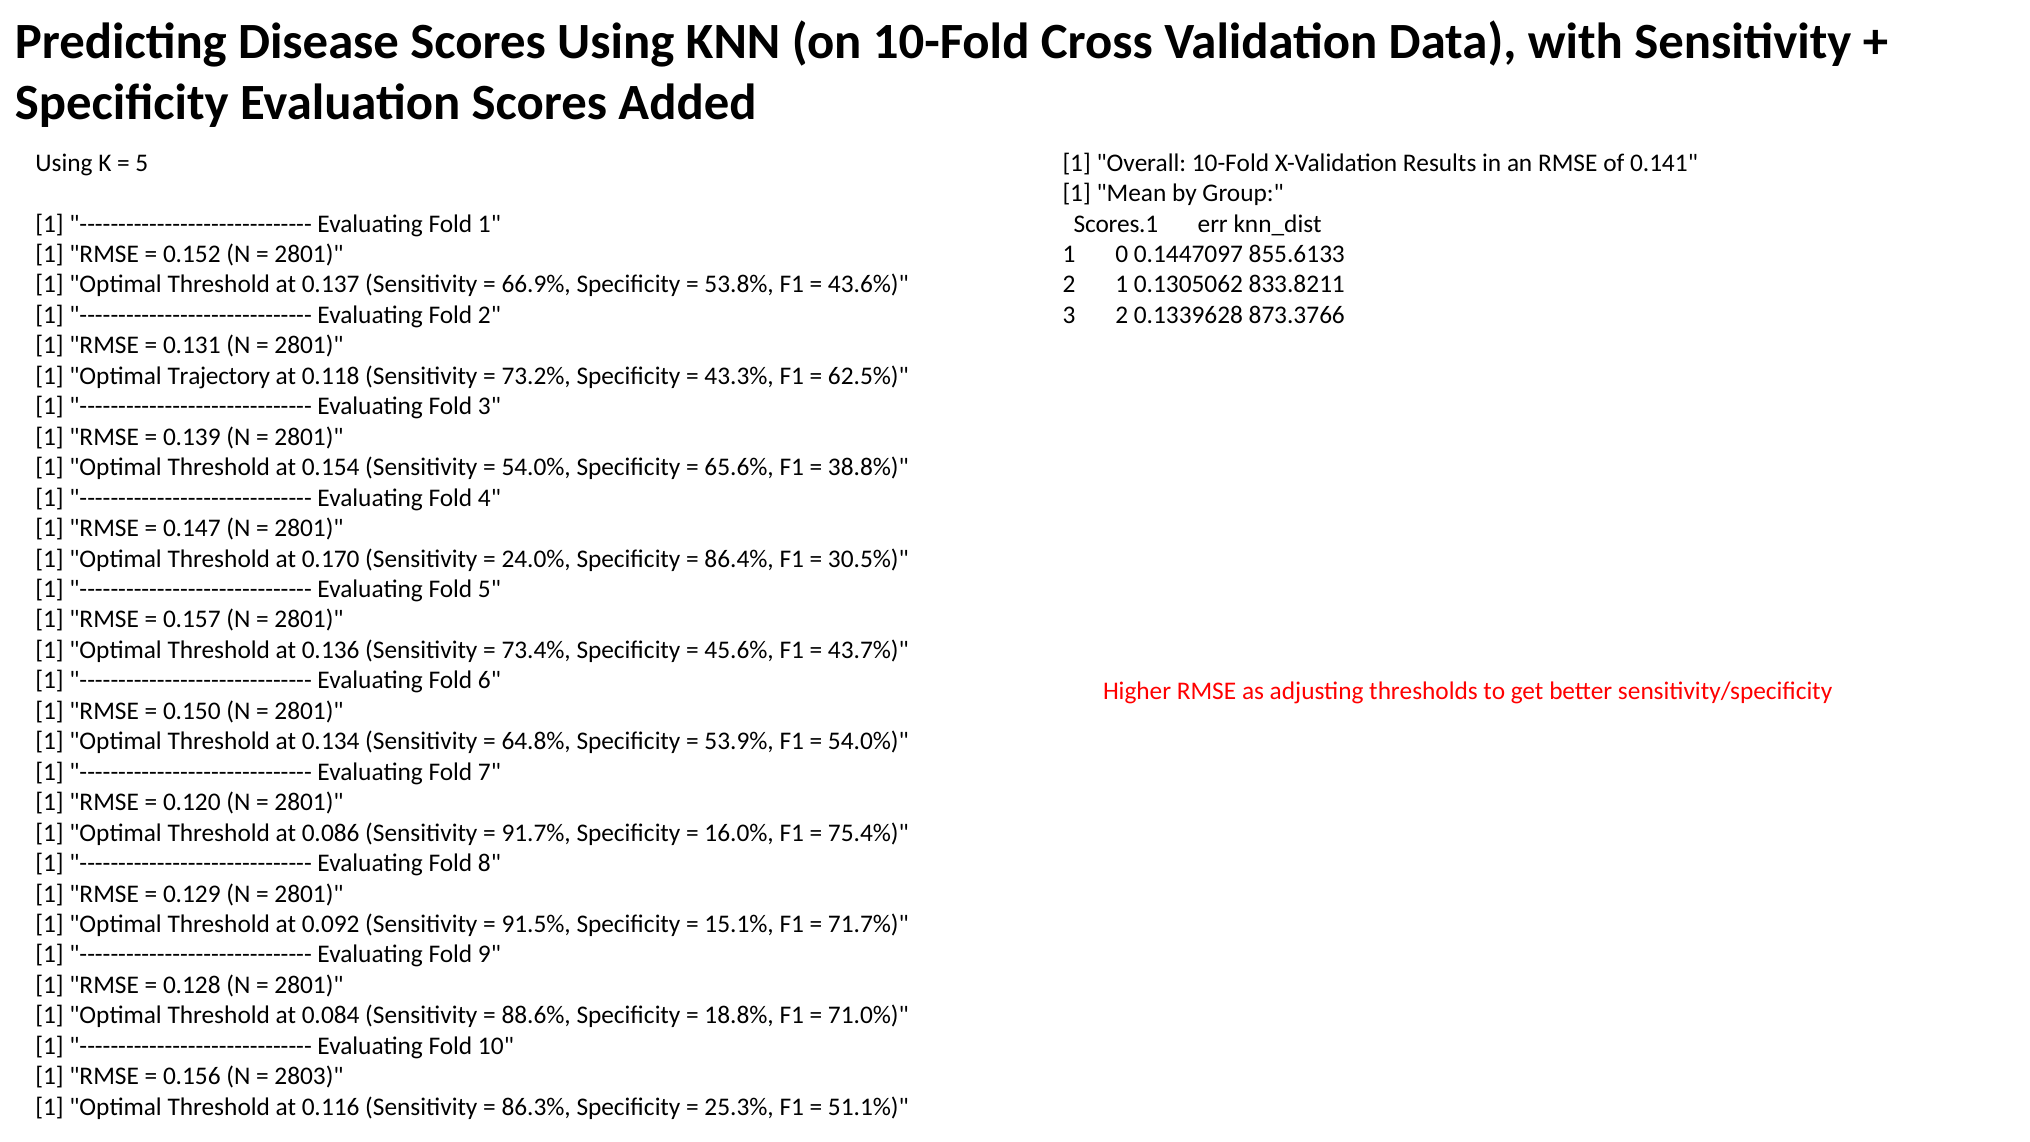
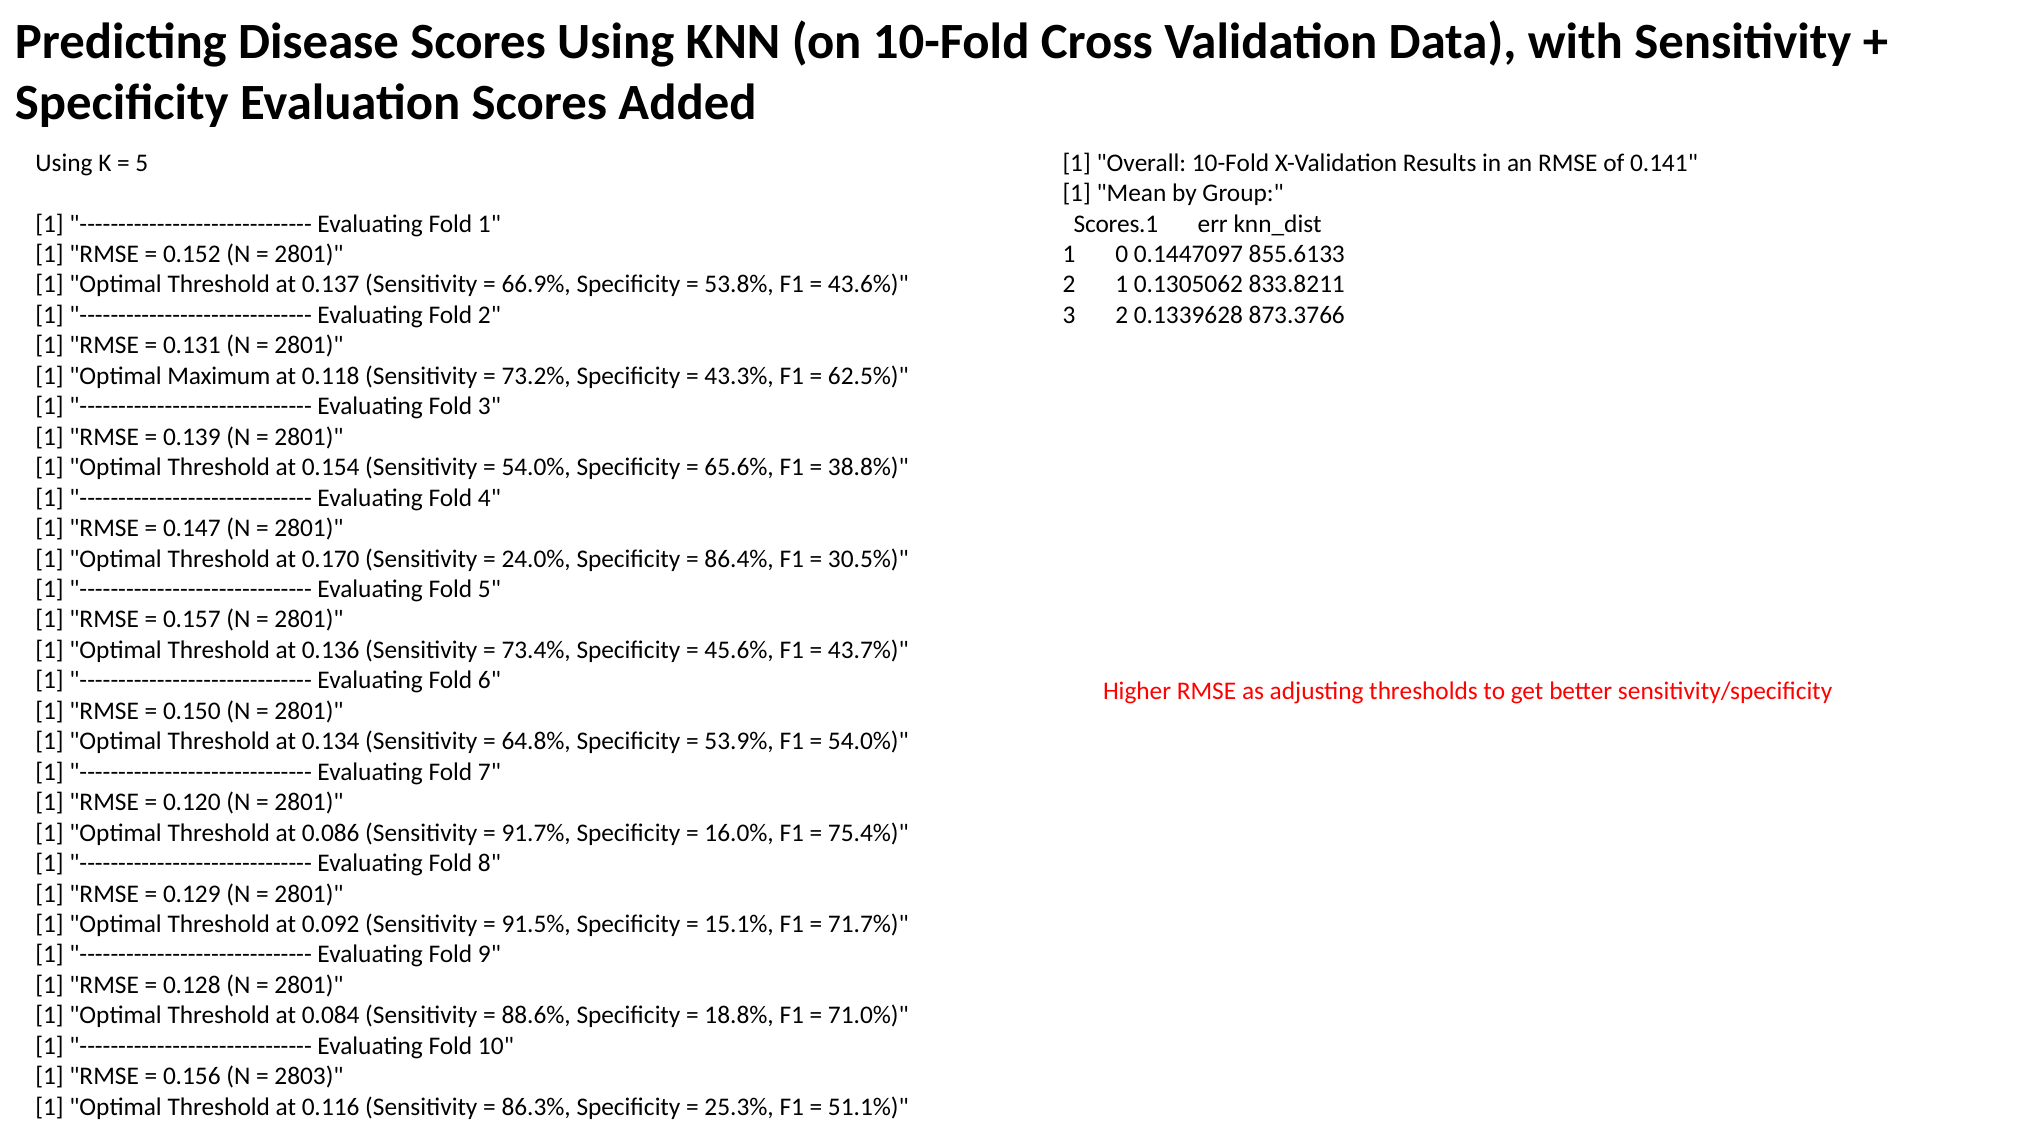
Trajectory: Trajectory -> Maximum (219, 376)
